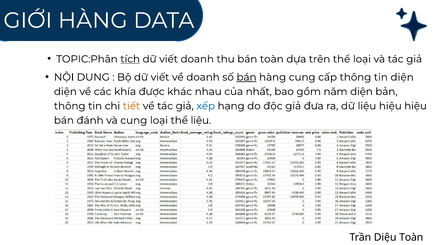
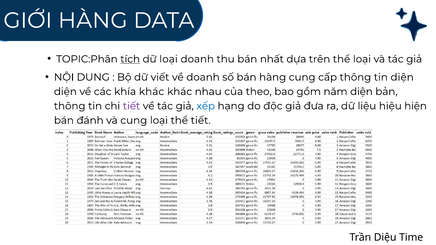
viết: viết -> loại (169, 59)
bán toàn: toàn -> nhất (272, 59)
bán underline: present -> none (246, 77)
khía được: được -> khác (152, 92)
nhất: nhất -> theo (259, 92)
tiết colour: orange -> purple (132, 106)
hiệu hiệu: hiệu -> hiện (416, 106)
thể liệu: liệu -> tiết (201, 121)
Diệu Toàn: Toàn -> Time (411, 238)
